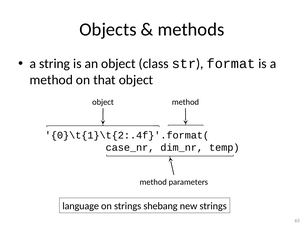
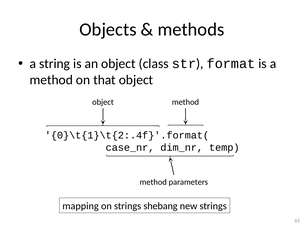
language: language -> mapping (81, 206)
